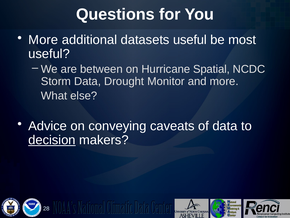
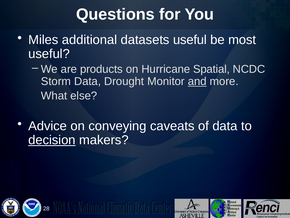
More: More -> Miles (43, 40)
between: between -> products (101, 69)
and underline: none -> present (197, 81)
